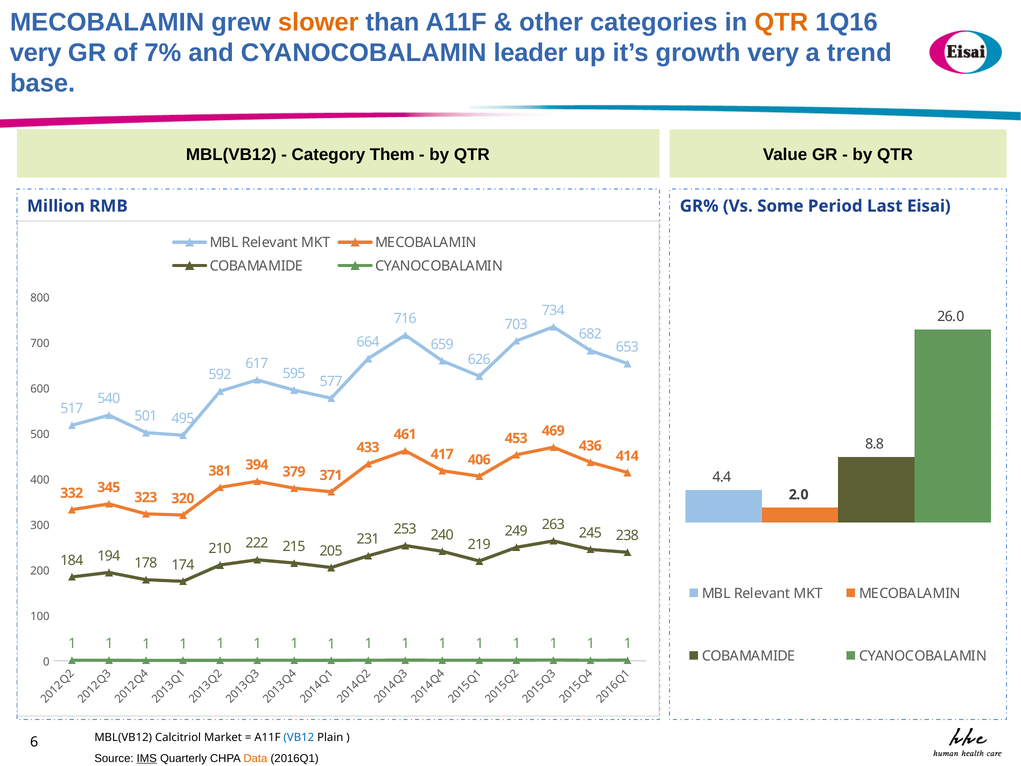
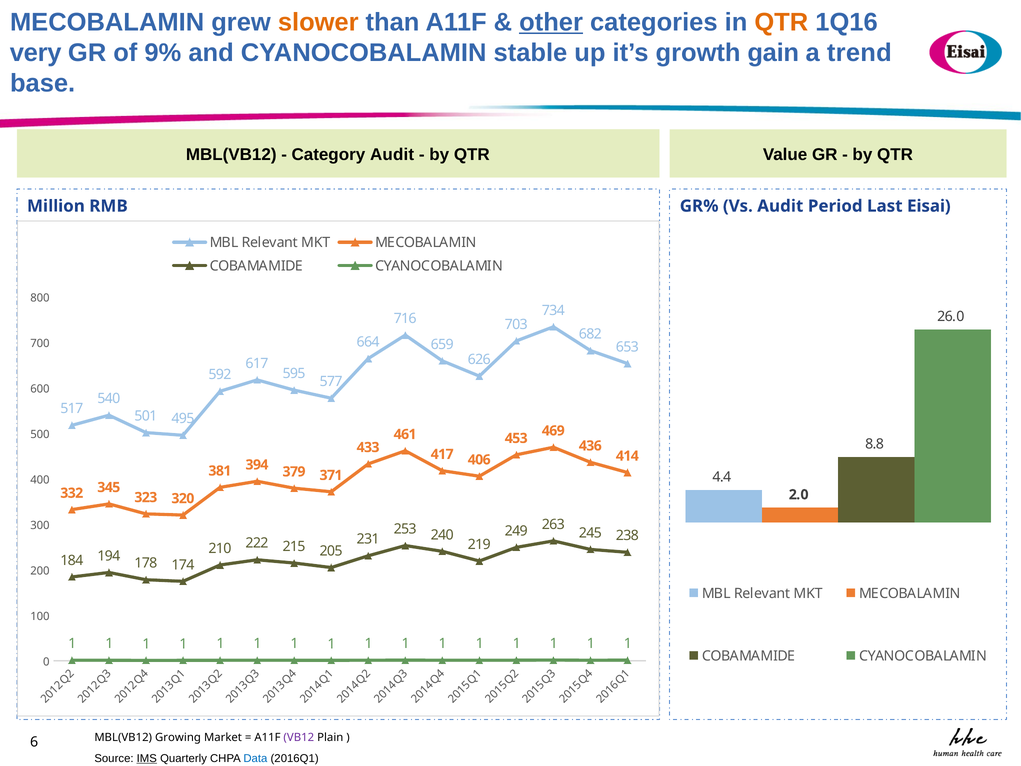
other underline: none -> present (551, 22)
7%: 7% -> 9% (163, 53)
leader: leader -> stable (530, 53)
growth very: very -> gain (773, 53)
Category Them: Them -> Audit (392, 155)
Vs Some: Some -> Audit (780, 206)
Calcitriol: Calcitriol -> Growing (178, 737)
VB12 colour: blue -> purple (299, 737)
Data colour: orange -> blue (255, 758)
